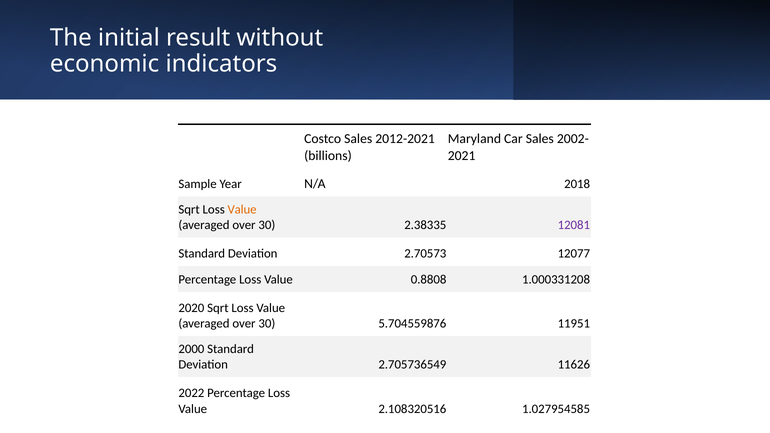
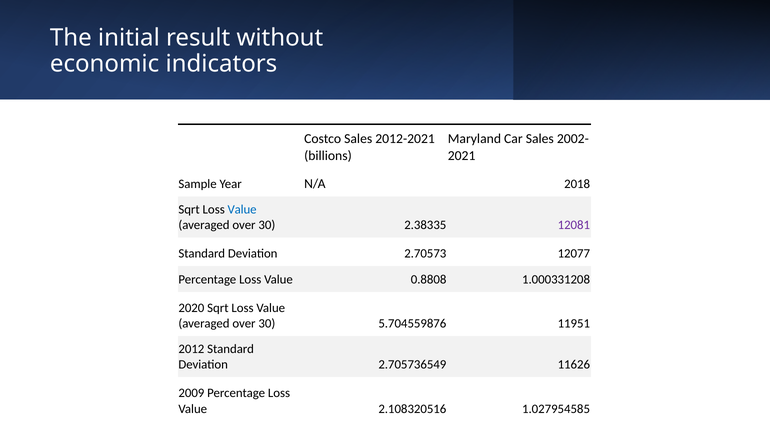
Value colour: orange -> blue (242, 210)
2000: 2000 -> 2012 (191, 349)
2022: 2022 -> 2009 (191, 393)
